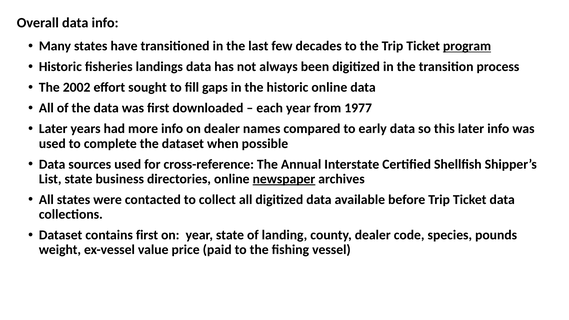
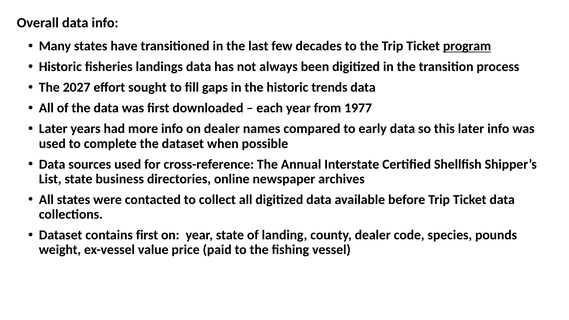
2002: 2002 -> 2027 (77, 87)
historic online: online -> trends (329, 87)
newspaper underline: present -> none (284, 179)
